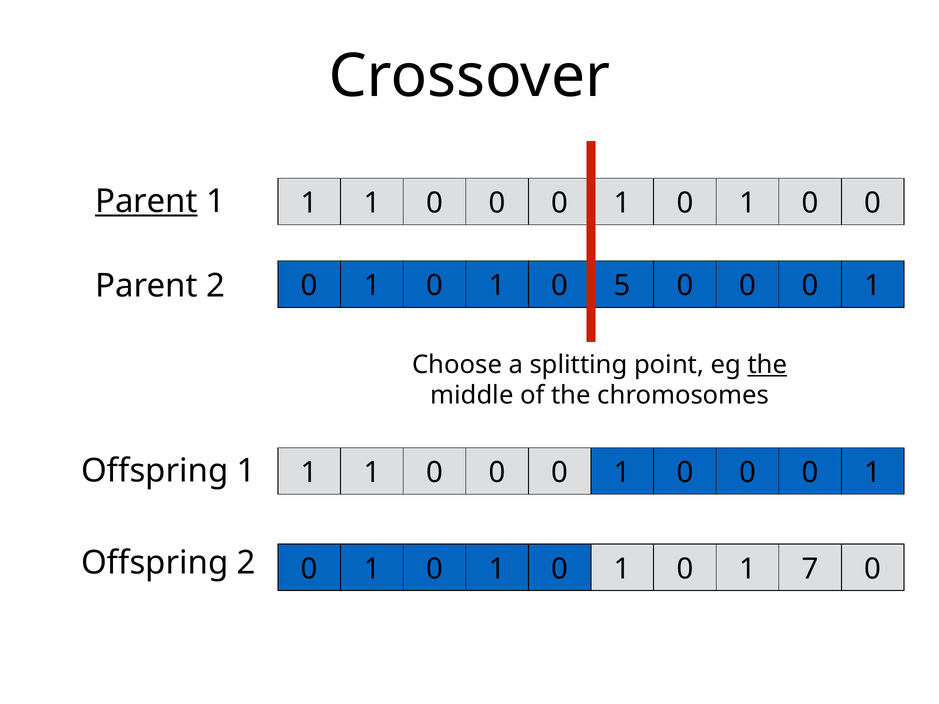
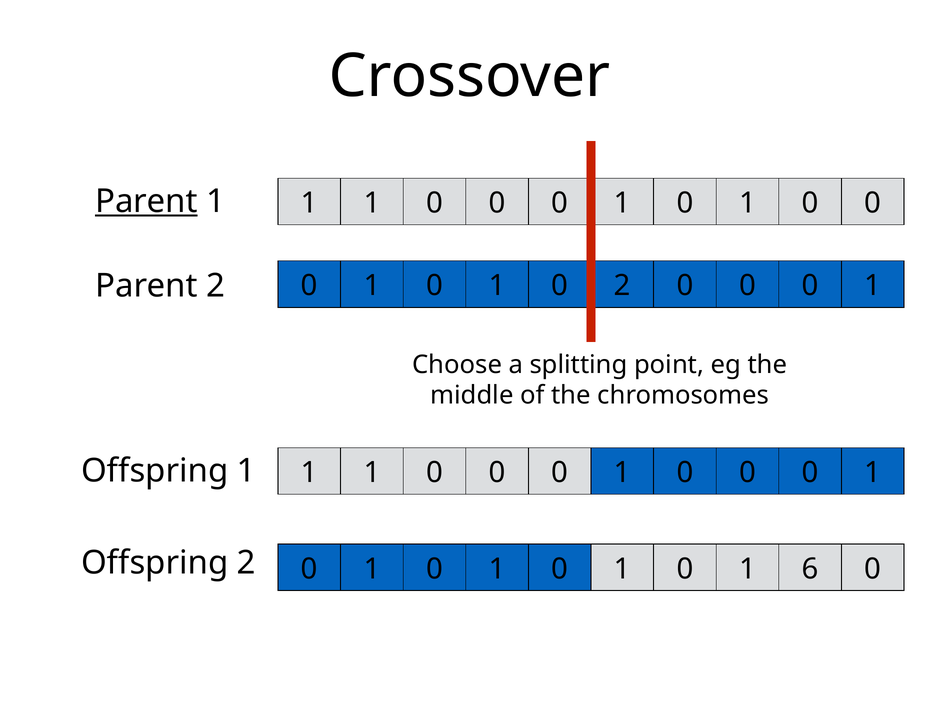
0 5: 5 -> 2 (622, 286)
the underline: present -> none (767, 365)
7: 7 -> 6 (810, 569)
